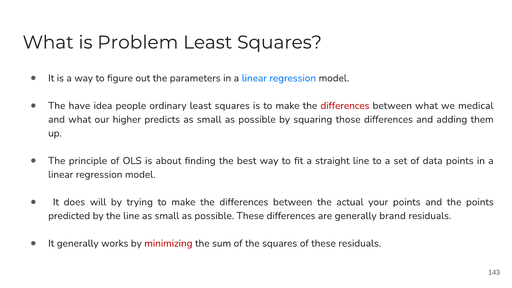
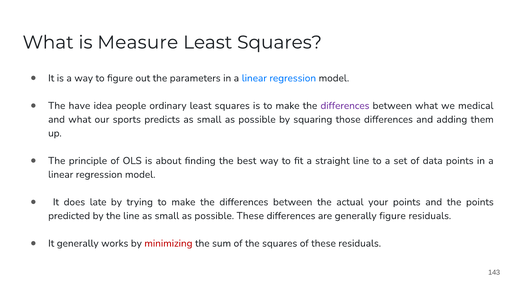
Problem: Problem -> Measure (138, 42)
differences colour: red -> purple (345, 106)
higher: higher -> sports (127, 119)
will: will -> late (98, 202)
generally brand: brand -> figure (393, 216)
